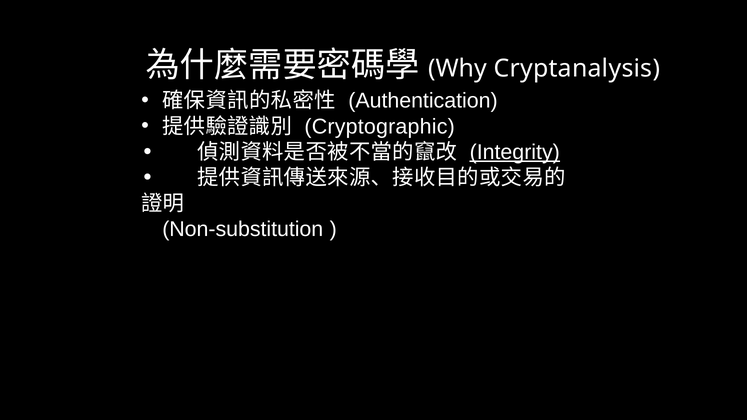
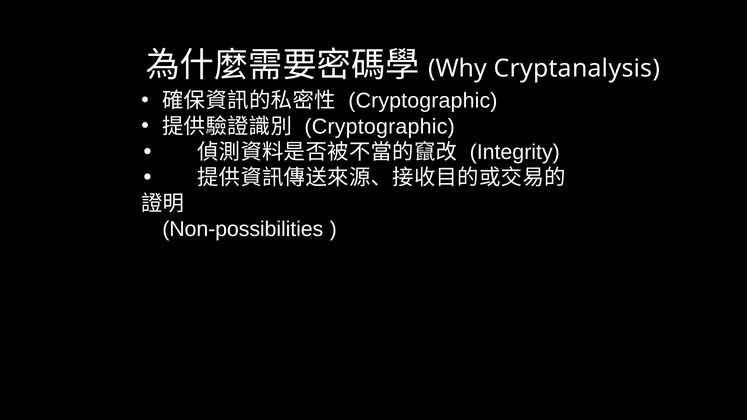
Authentication: Authentication -> Cryptographic (423, 101)
Integrity underline: present -> none (515, 152)
Non-substitution: Non-substitution -> Non-possibilities (243, 229)
